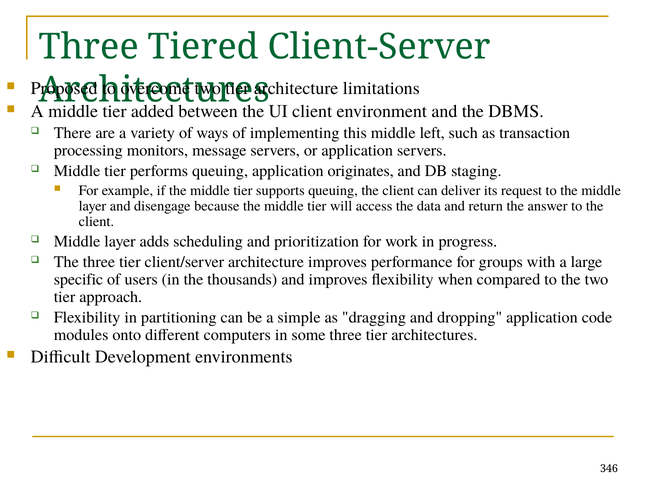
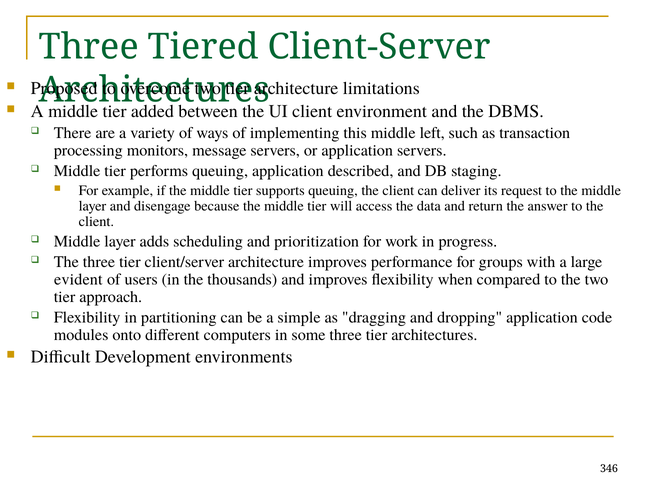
originates: originates -> described (361, 171)
specific: specific -> evident (78, 279)
